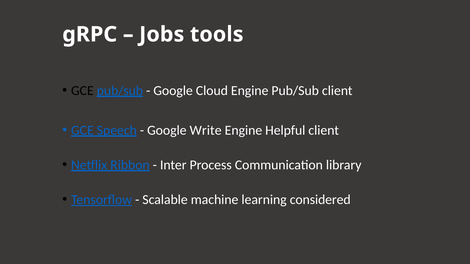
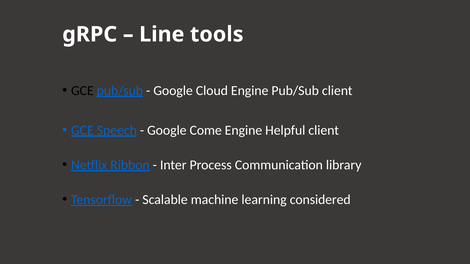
Jobs: Jobs -> Line (162, 34)
Write: Write -> Come (206, 130)
